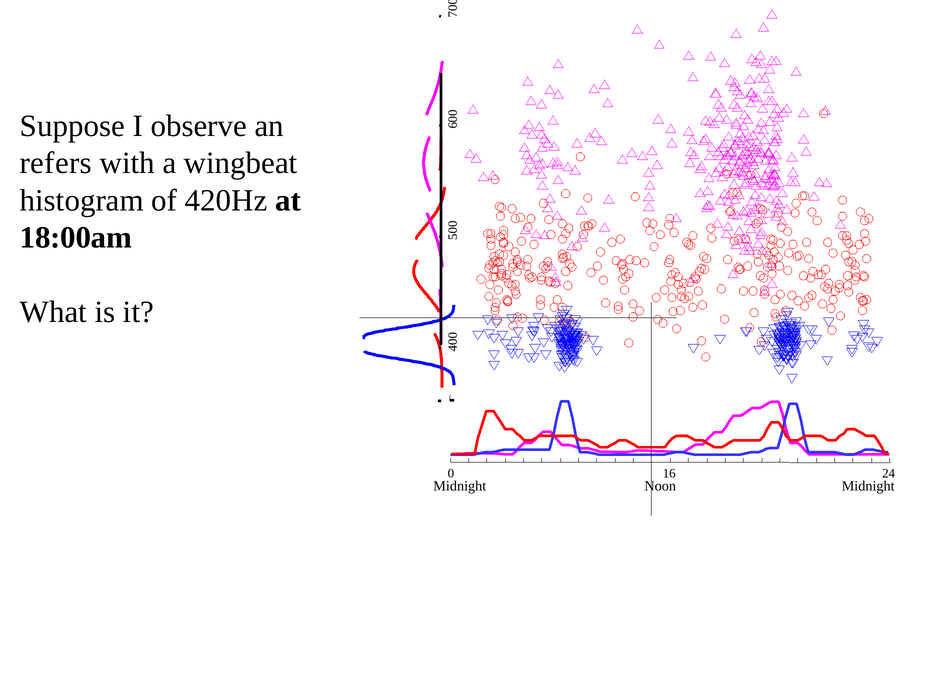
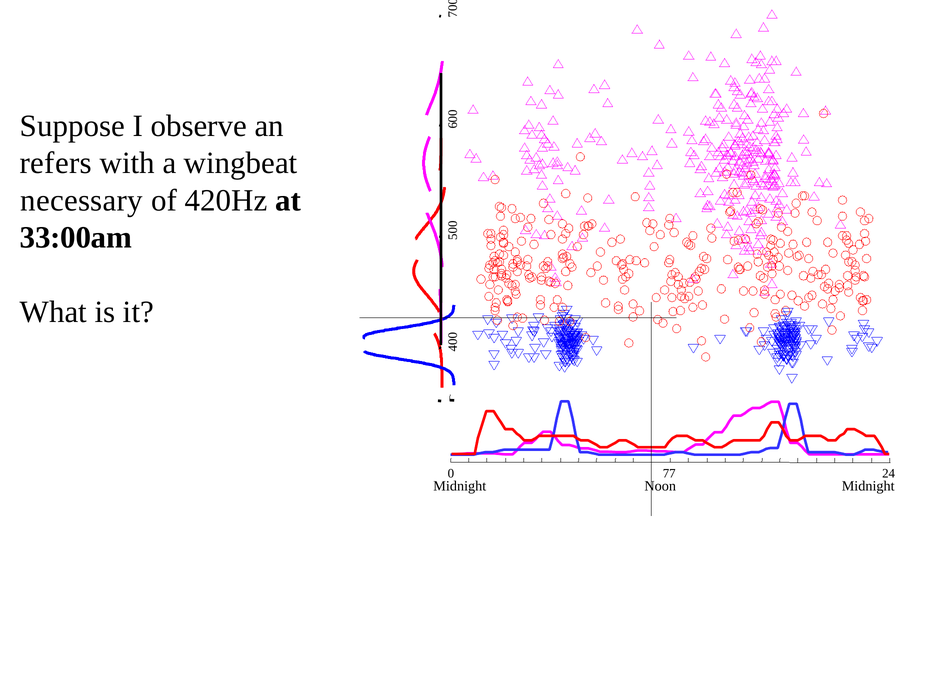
histogram: histogram -> necessary (82, 200)
18:00am: 18:00am -> 33:00am (76, 237)
16: 16 -> 77 (669, 473)
